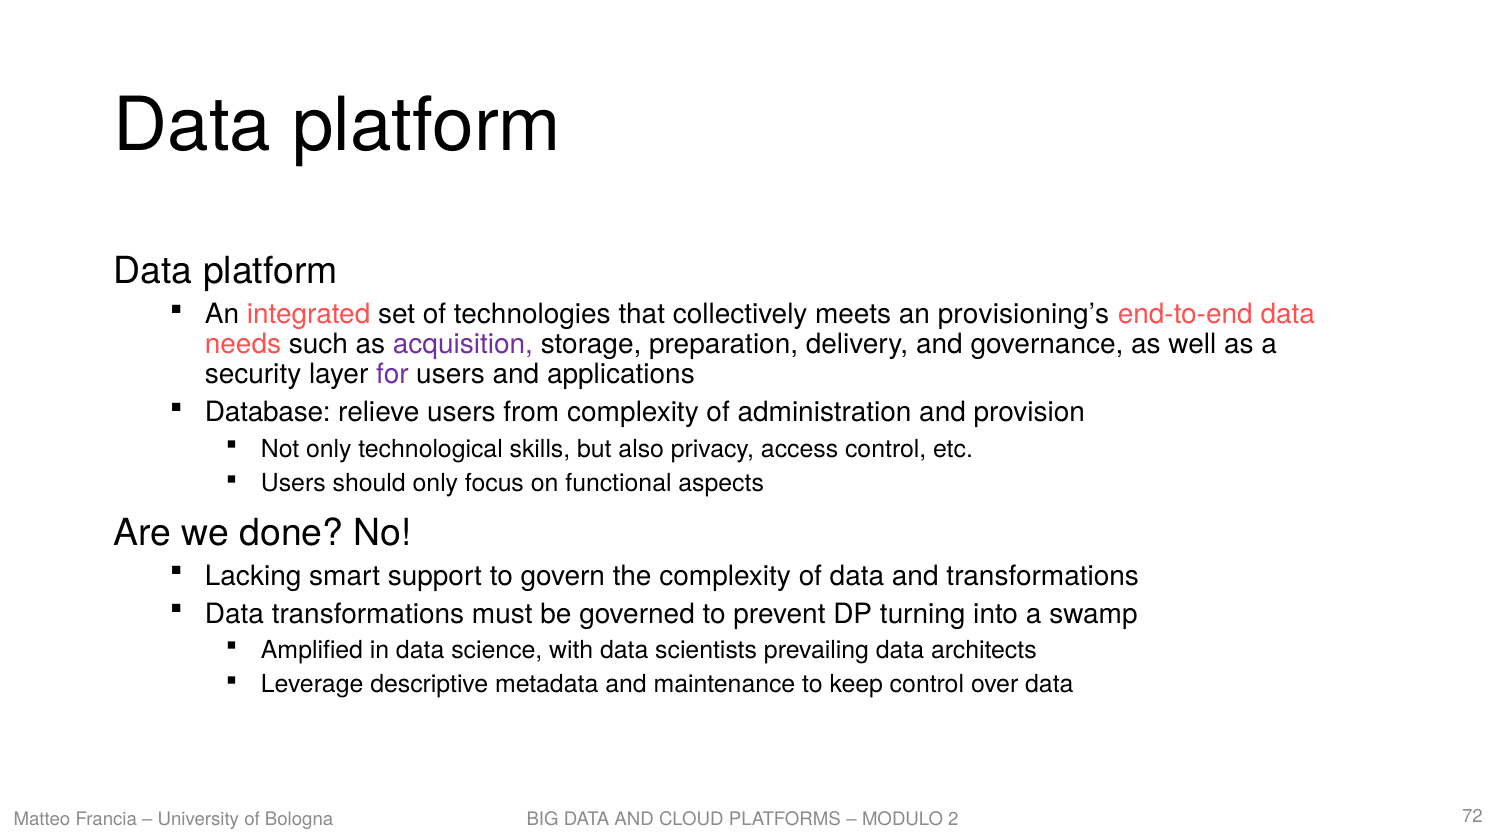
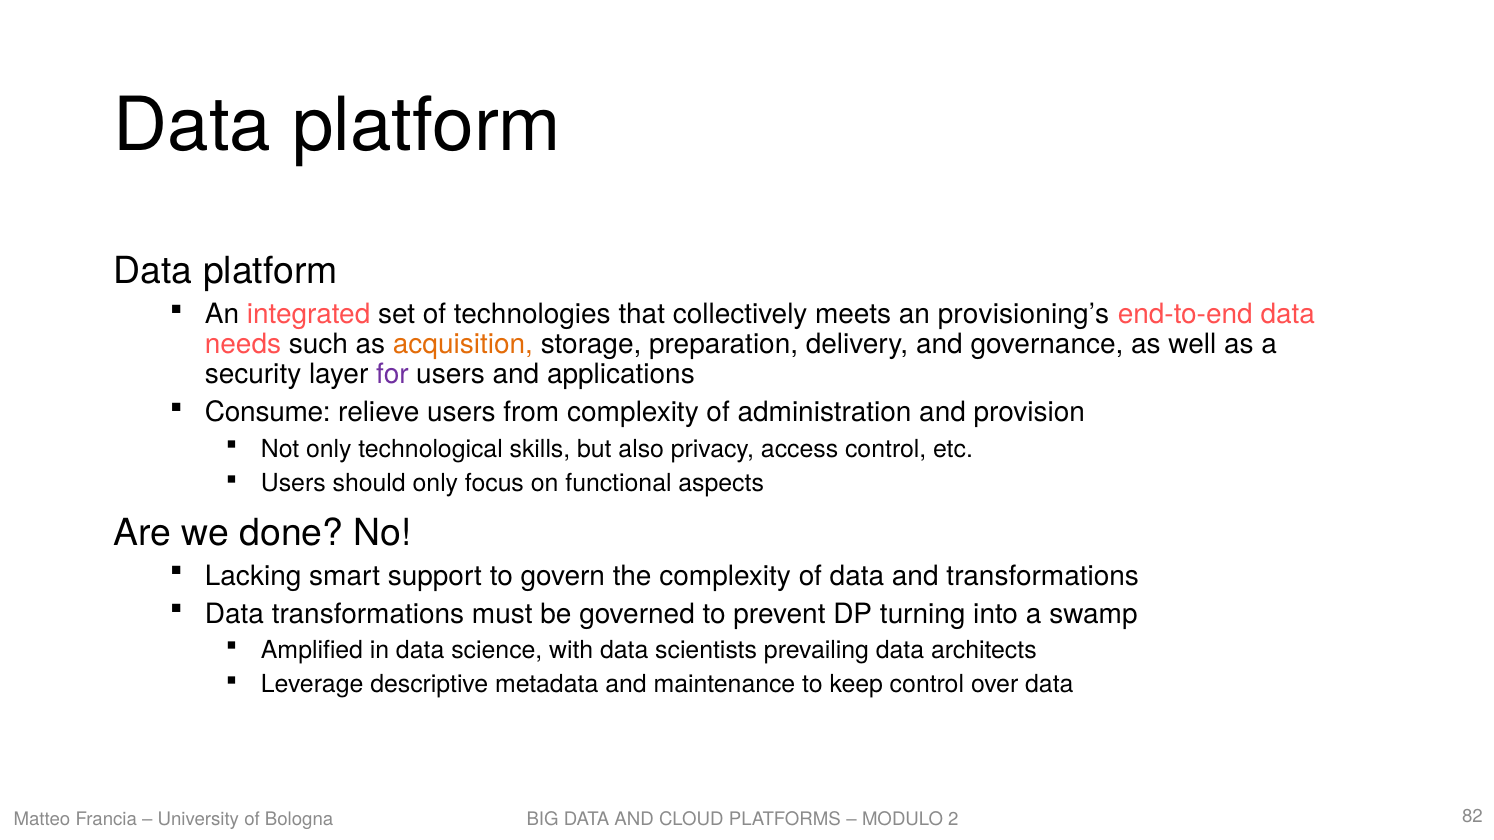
acquisition colour: purple -> orange (463, 345)
Database: Database -> Consume (268, 413)
72: 72 -> 82 (1472, 817)
